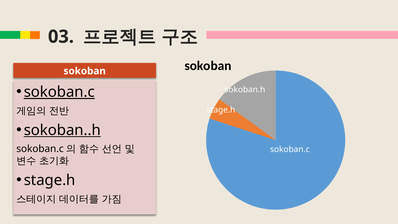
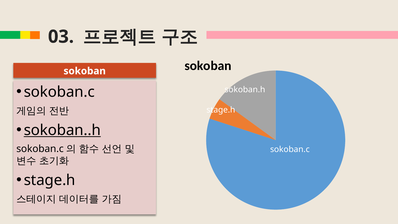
sokoban.c underline: present -> none (59, 92)
